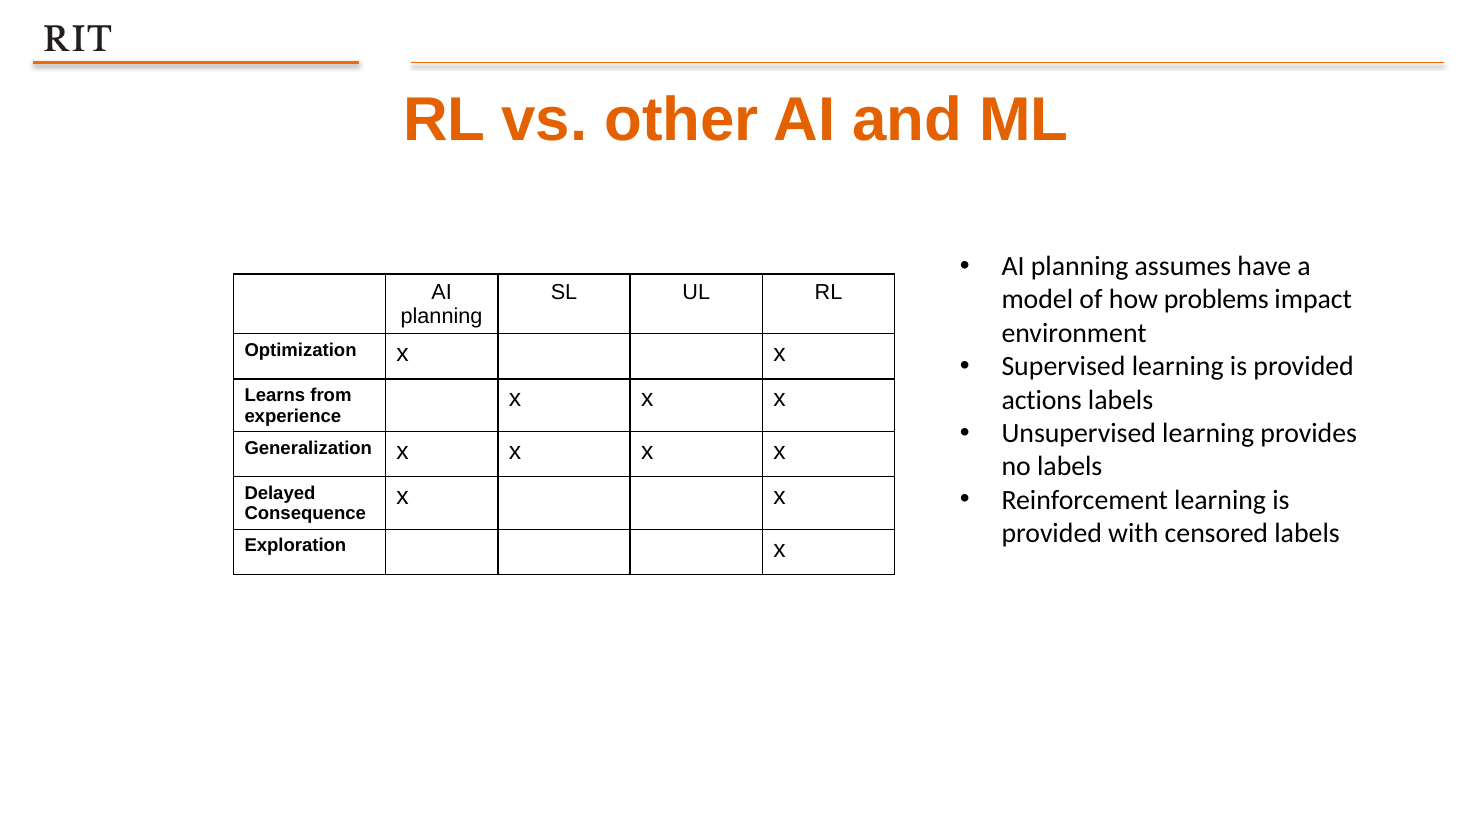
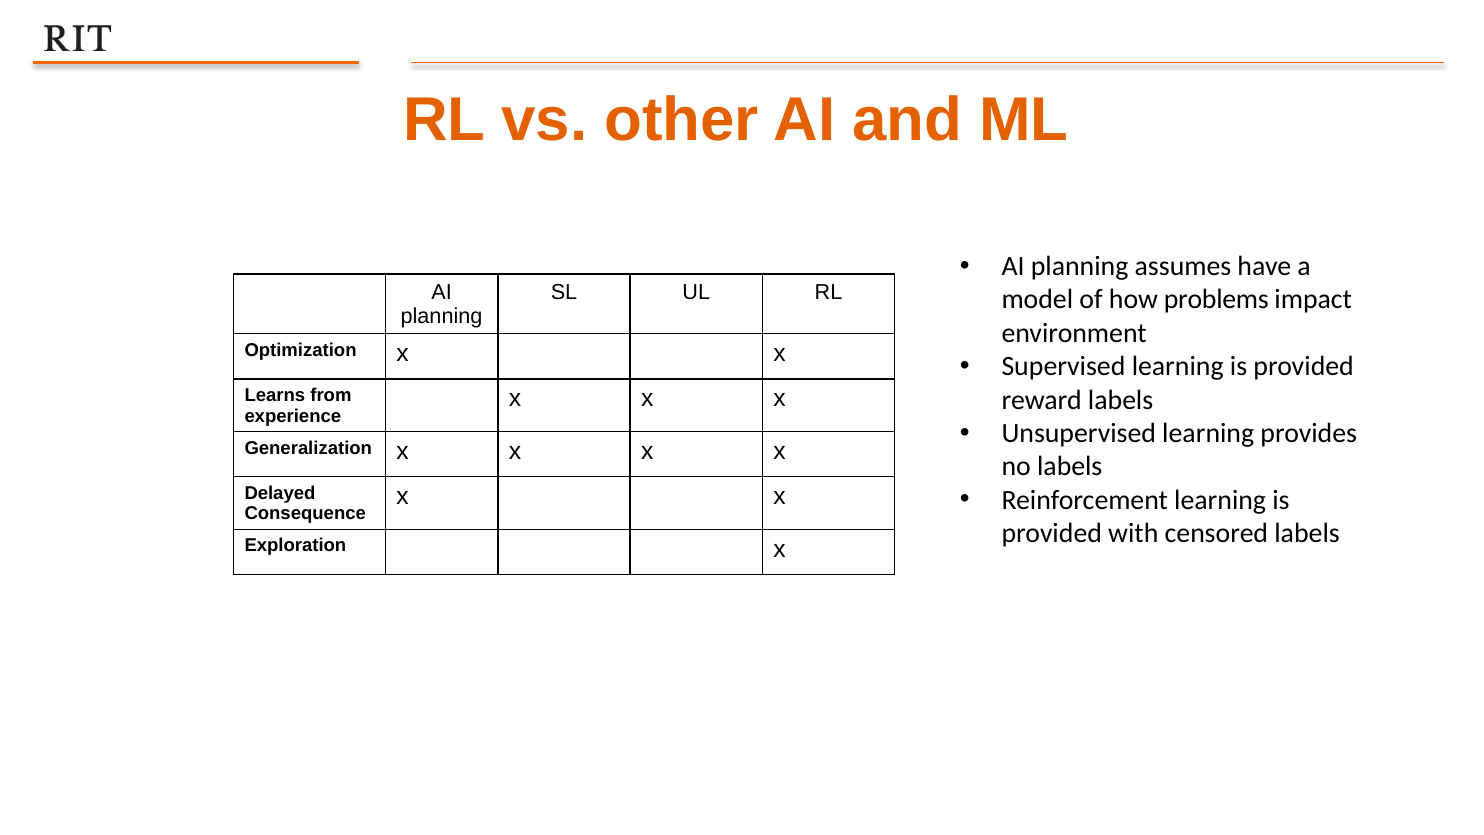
actions: actions -> reward (1042, 400)
